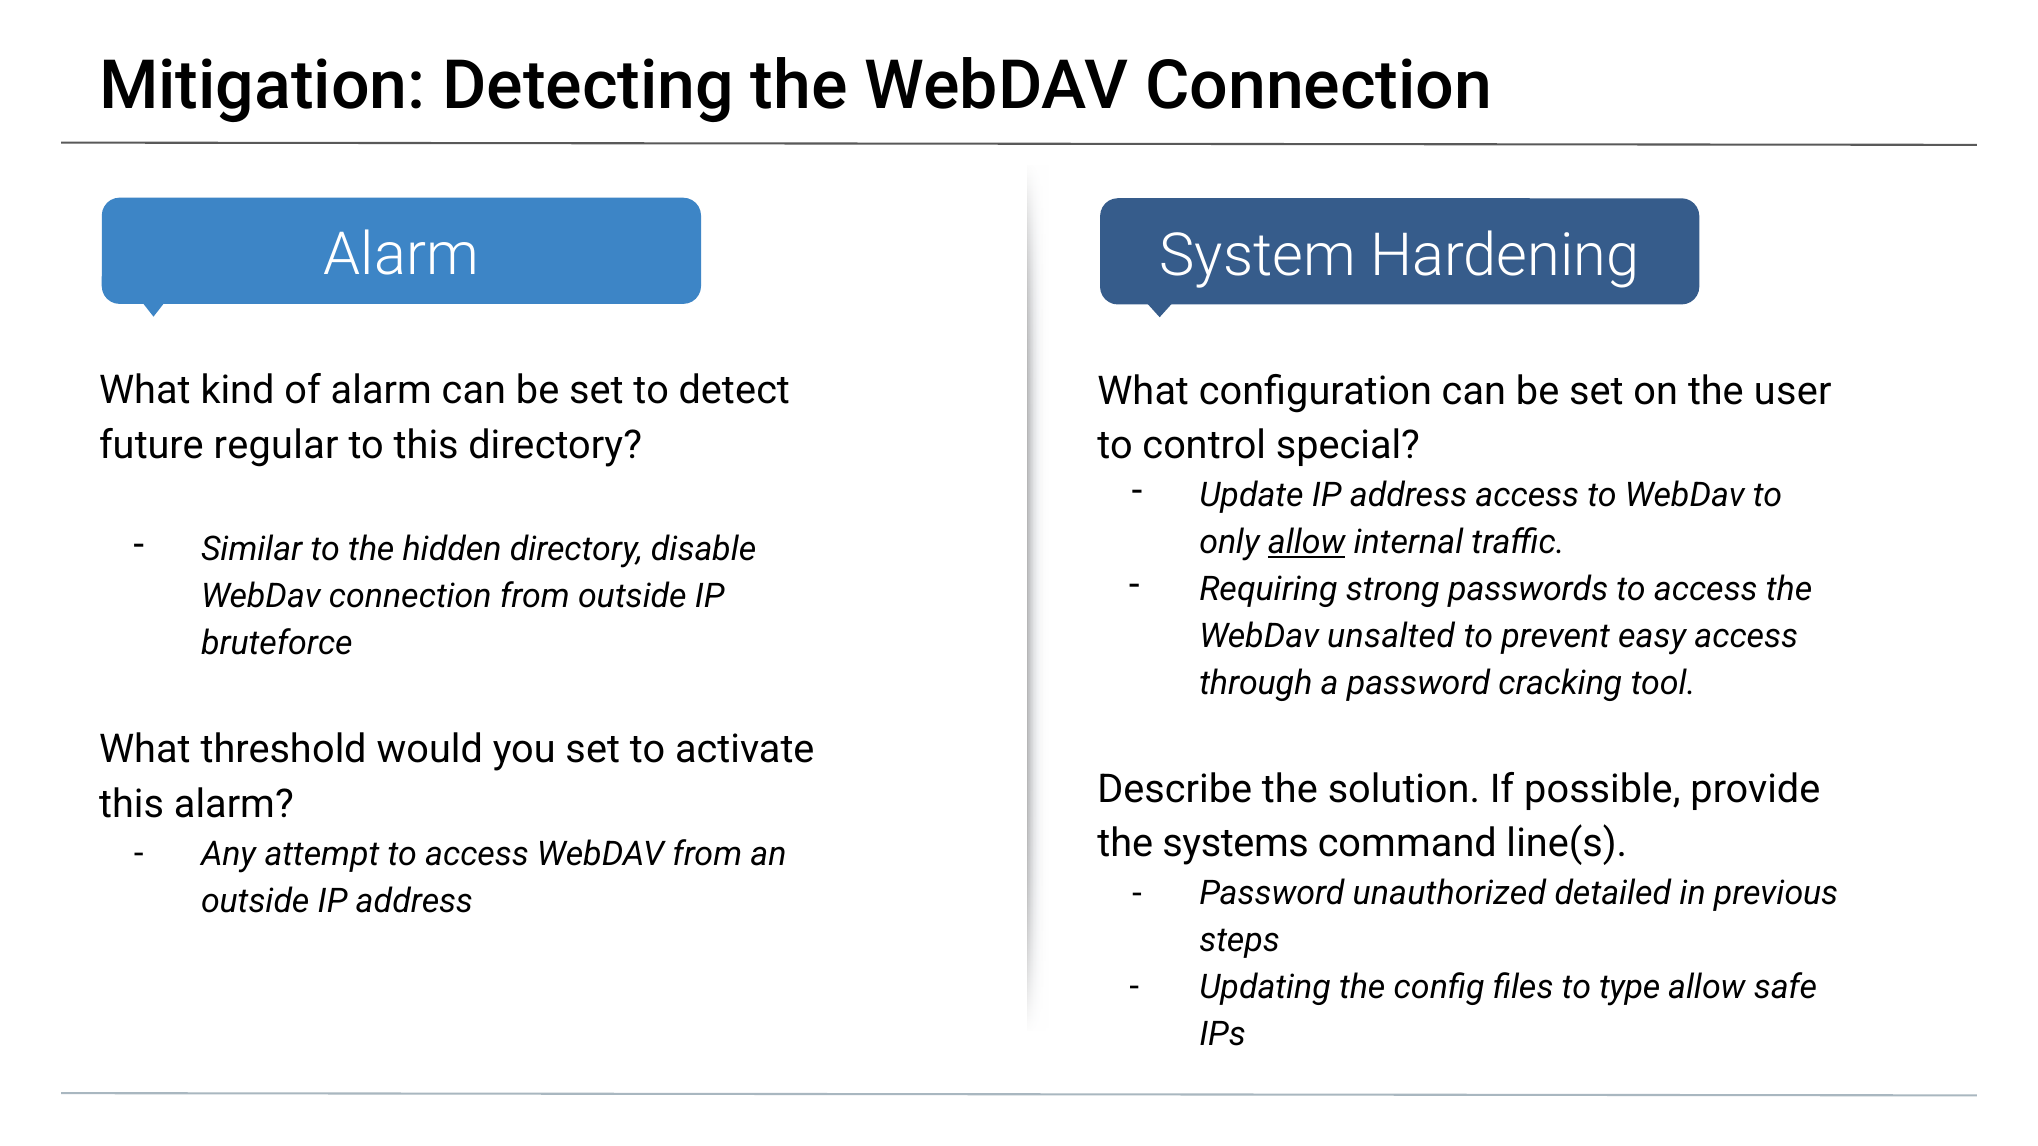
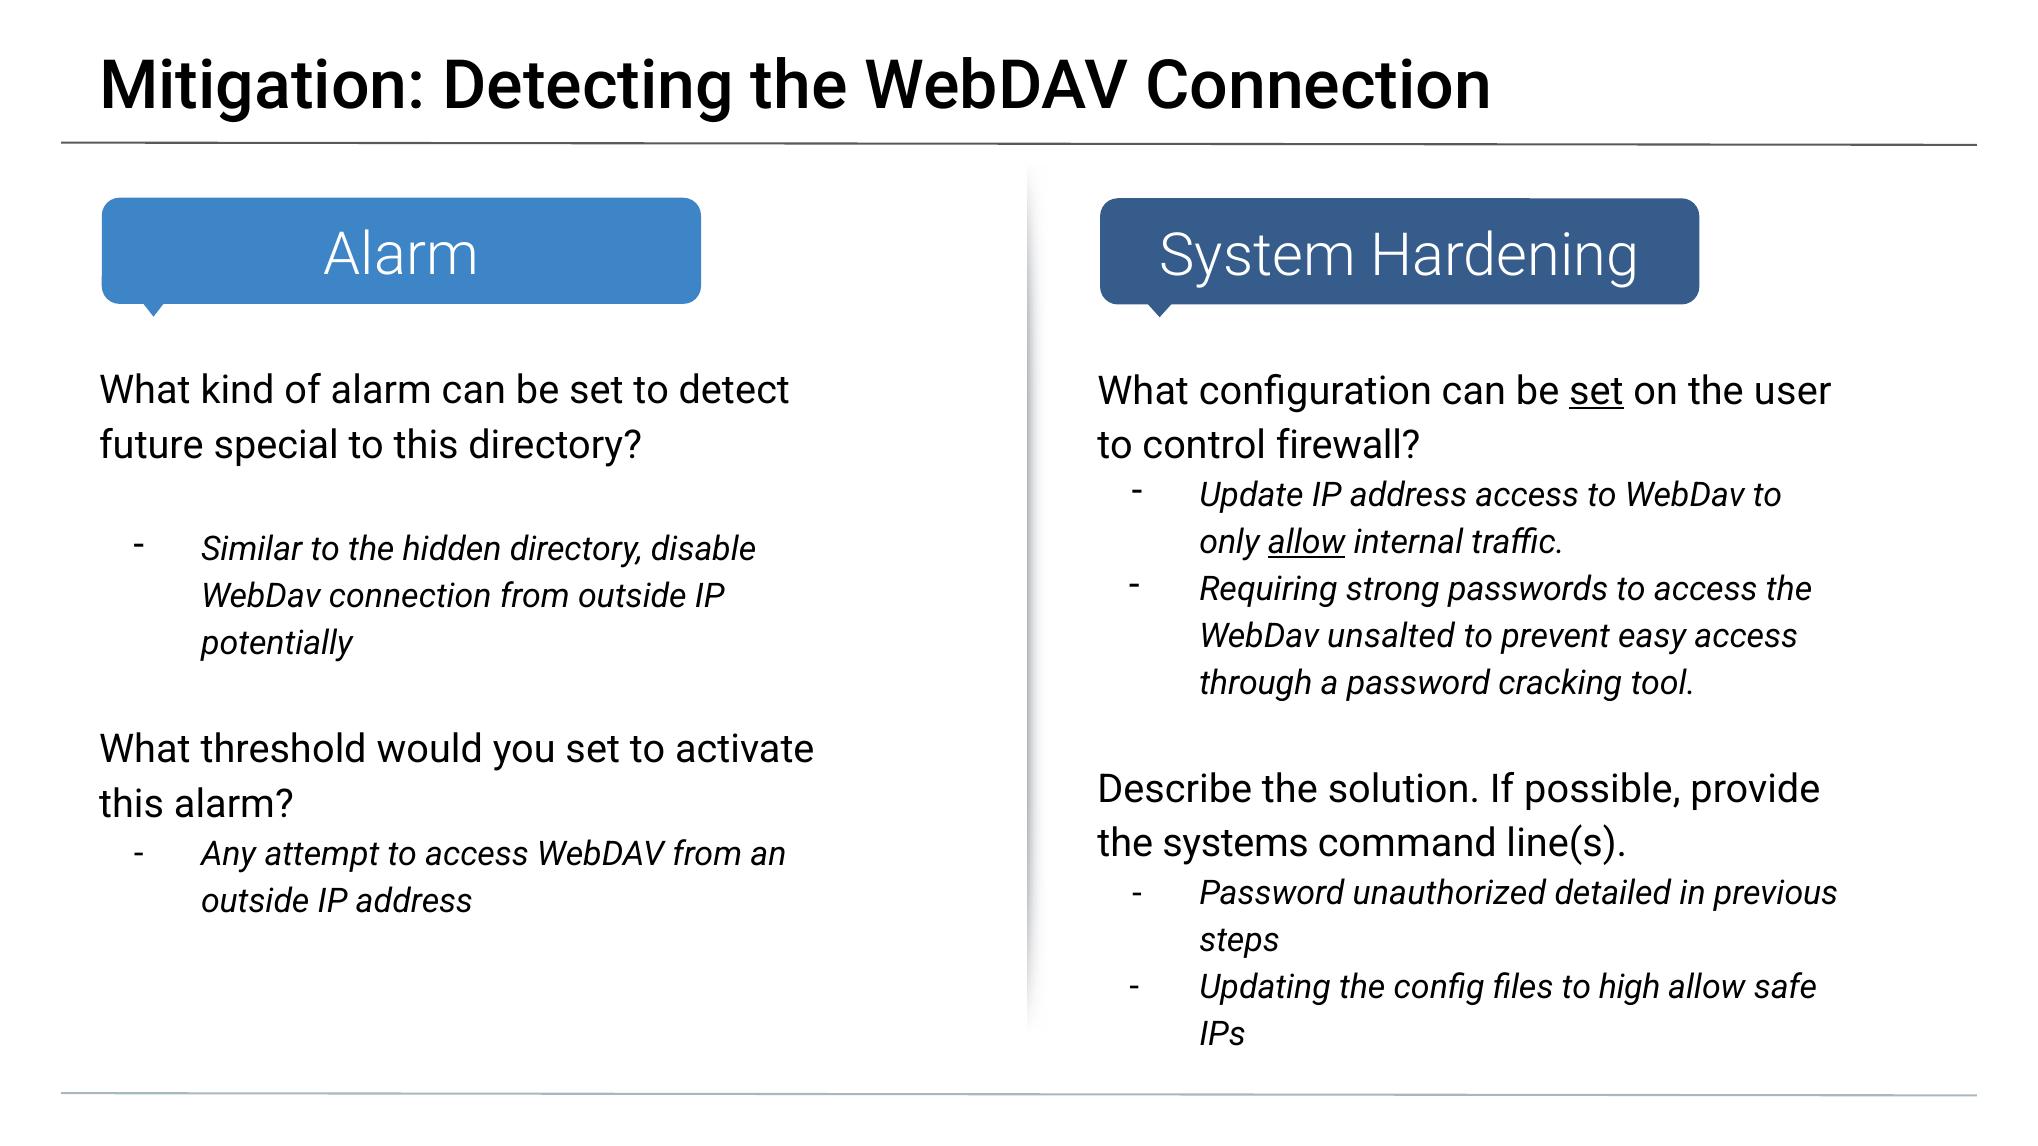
set underline: none -> present (1596, 391)
regular: regular -> special (276, 445)
special: special -> firewall (1348, 446)
bruteforce: bruteforce -> potentially (277, 644)
type: type -> high (1630, 988)
